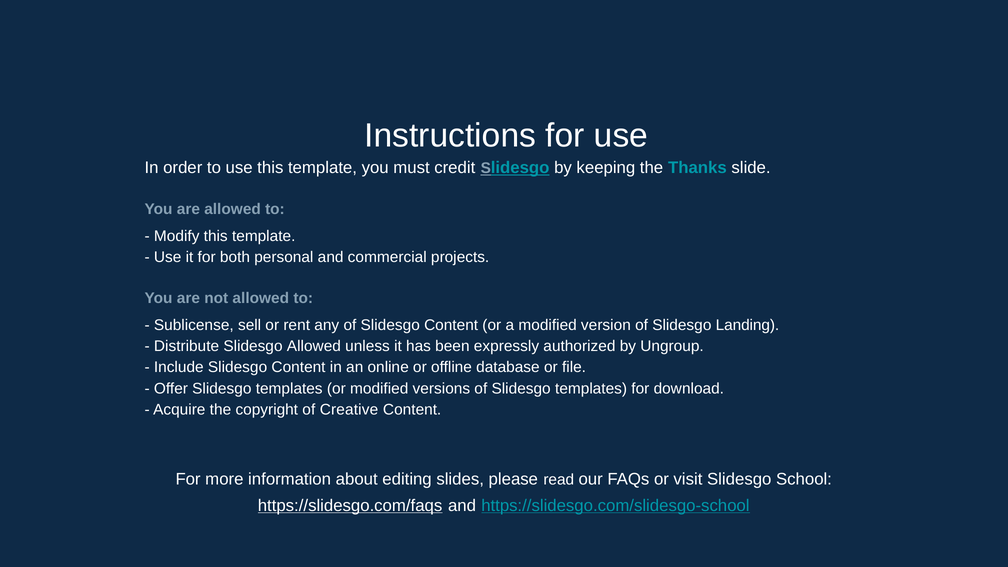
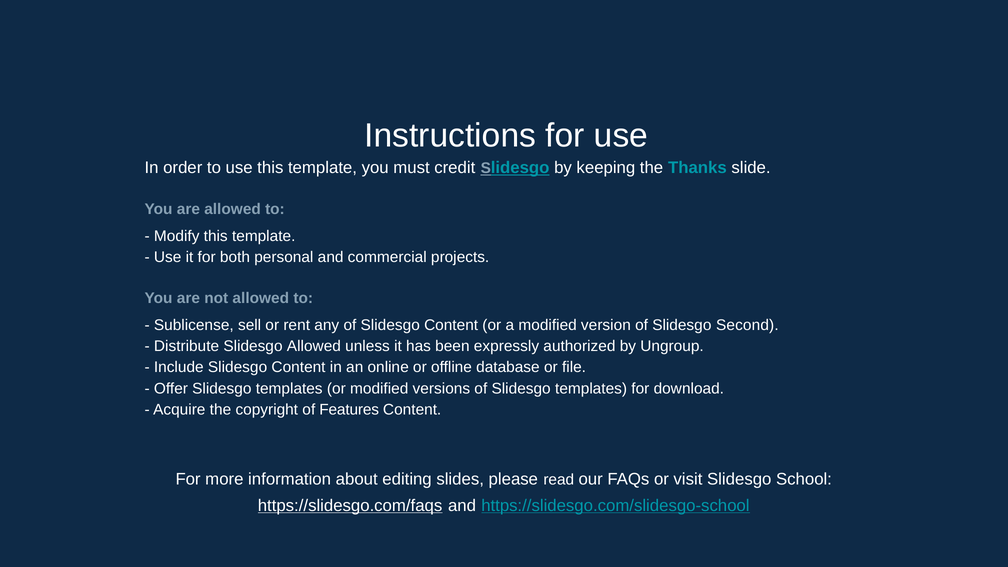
Landing: Landing -> Second (747, 325)
Creative: Creative -> Features (349, 410)
